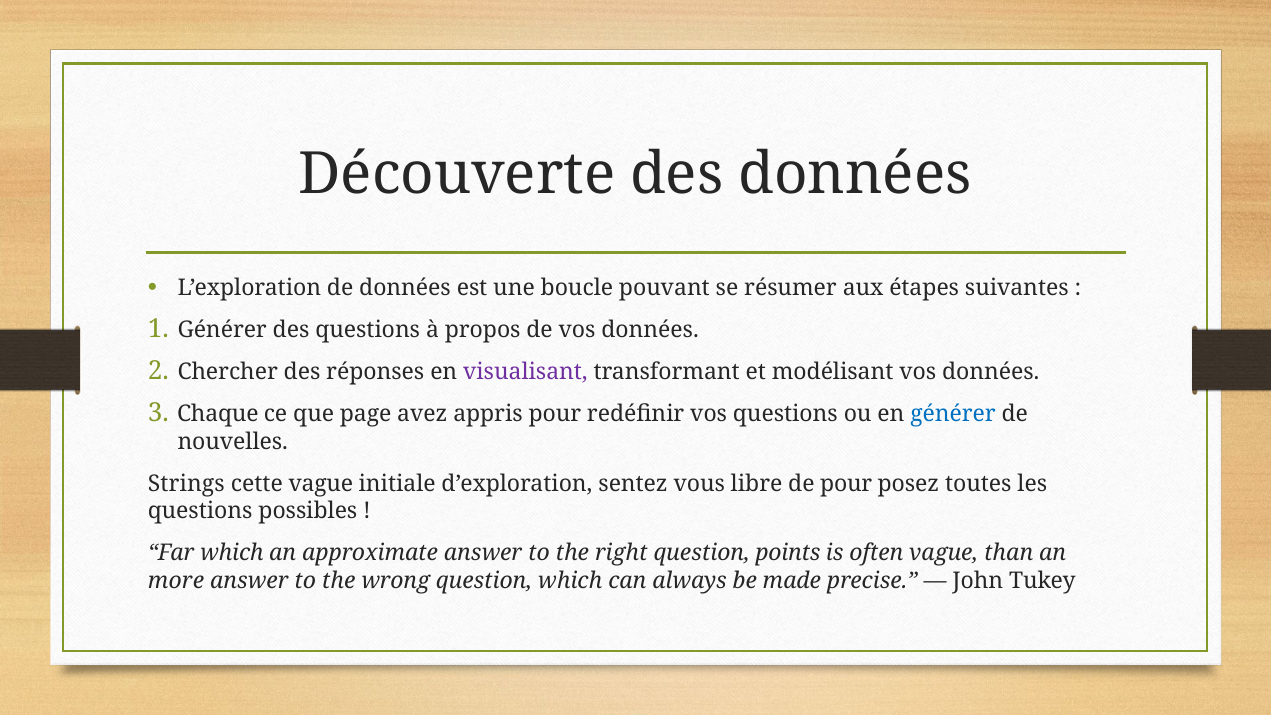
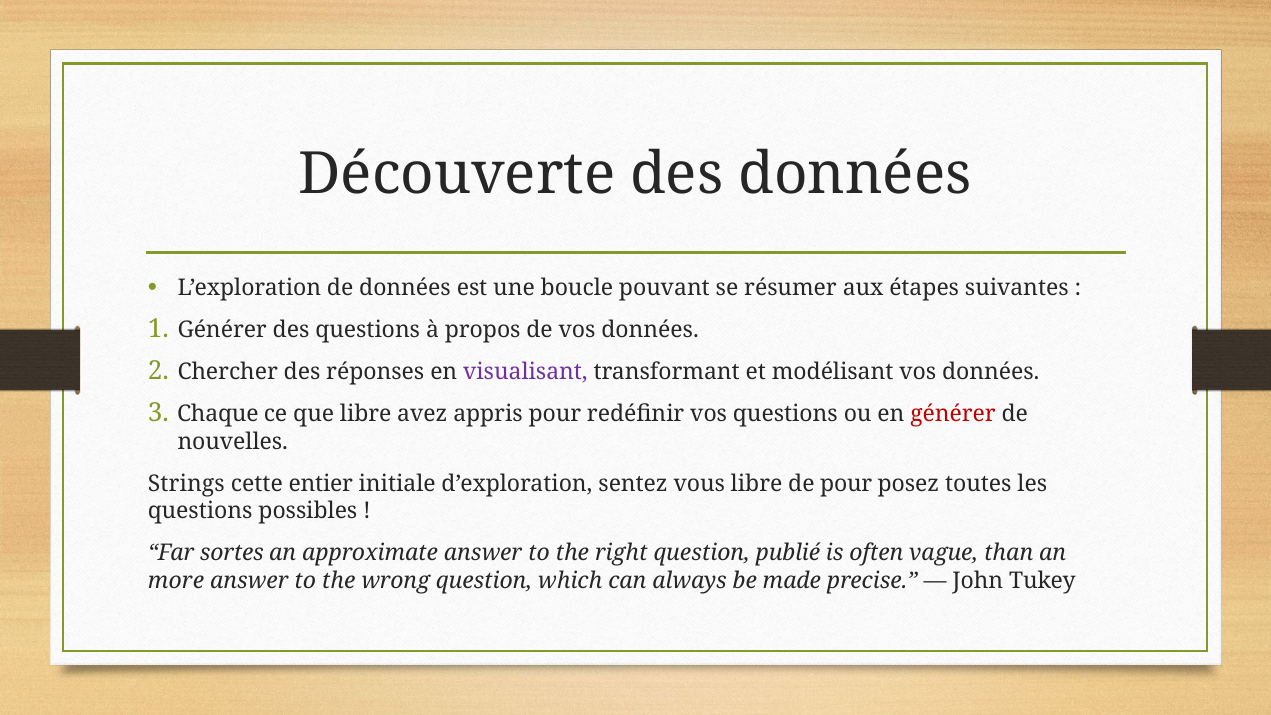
que page: page -> libre (366, 414)
générer colour: blue -> red (953, 414)
cette vague: vague -> entier (321, 483)
Far which: which -> sortes (232, 553)
points: points -> publié (788, 553)
